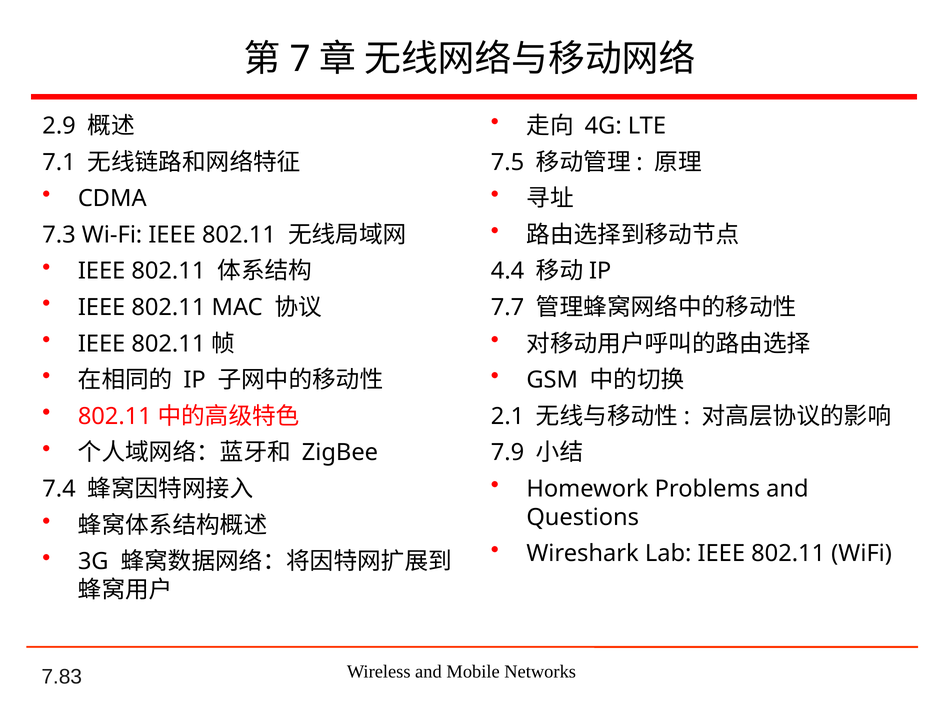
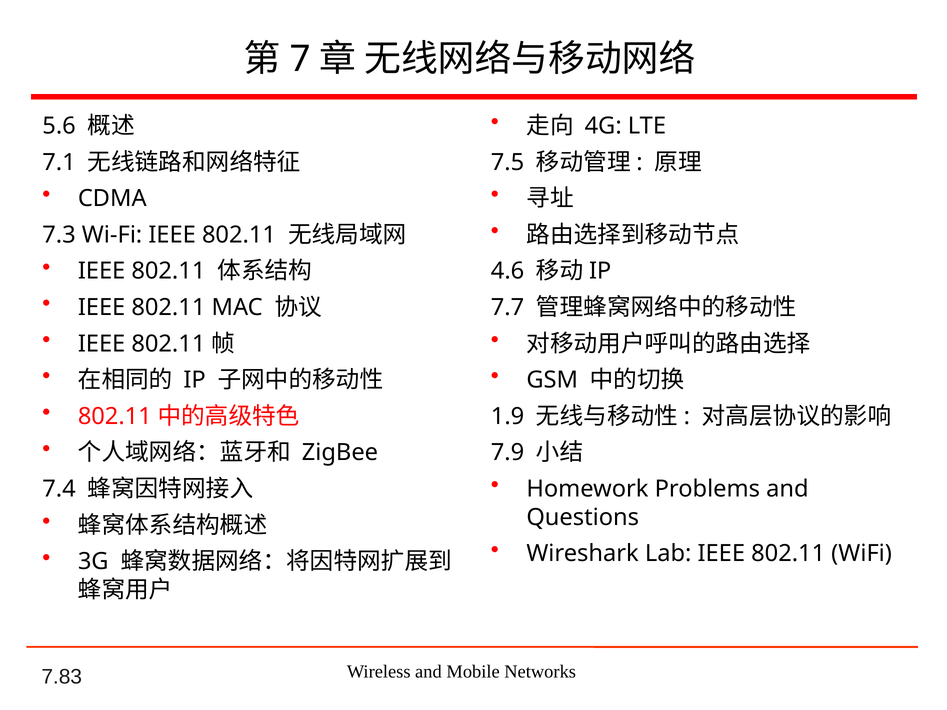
2.9: 2.9 -> 5.6 (59, 126)
4.4: 4.4 -> 4.6 (508, 271)
2.1: 2.1 -> 1.9 (508, 417)
